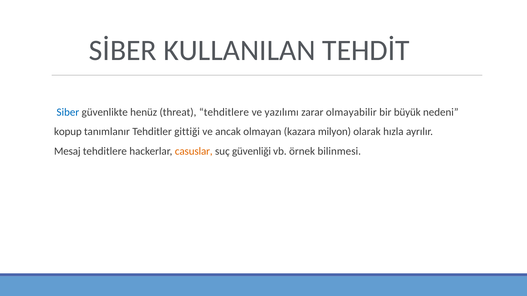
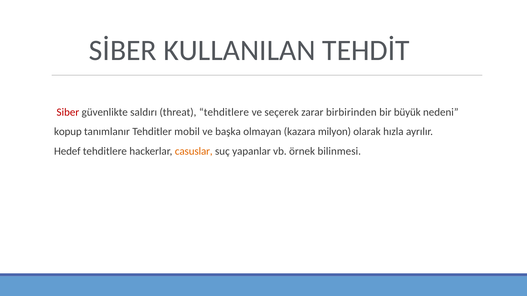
Siber colour: blue -> red (68, 112)
henüz: henüz -> saldırı (144, 112)
yazılımı: yazılımı -> seçerek (282, 112)
olmayabilir: olmayabilir -> birbirinden (351, 112)
gittiği: gittiği -> mobil (187, 132)
ancak: ancak -> başka (228, 132)
Mesaj: Mesaj -> Hedef (67, 151)
güvenliği: güvenliği -> yapanlar (251, 151)
